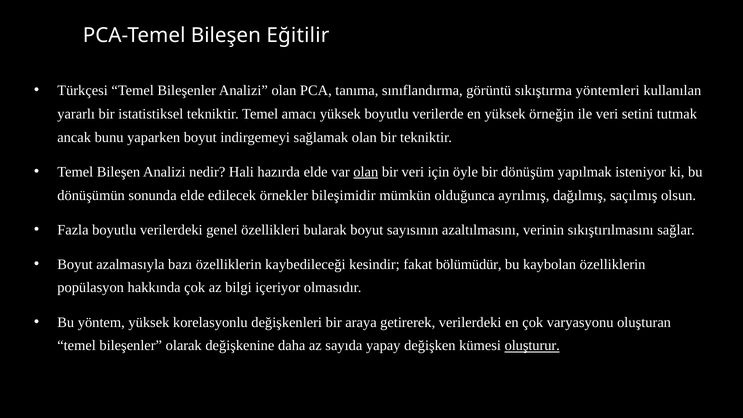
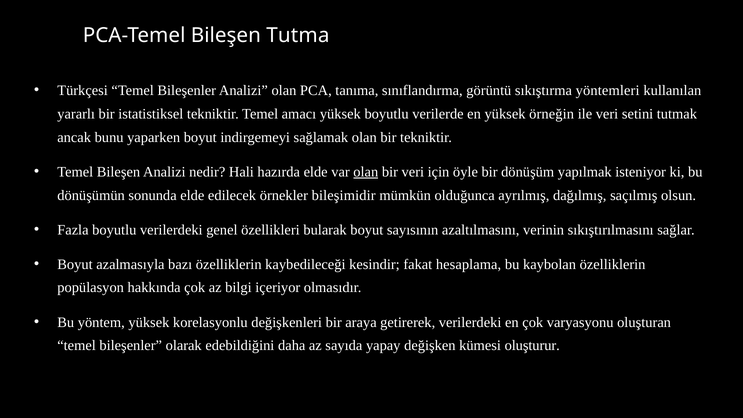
Eğitilir: Eğitilir -> Tutma (298, 35)
bölümüdür: bölümüdür -> hesaplama (469, 264)
değişkenine: değişkenine -> edebildiğini (240, 346)
oluşturur underline: present -> none (532, 346)
